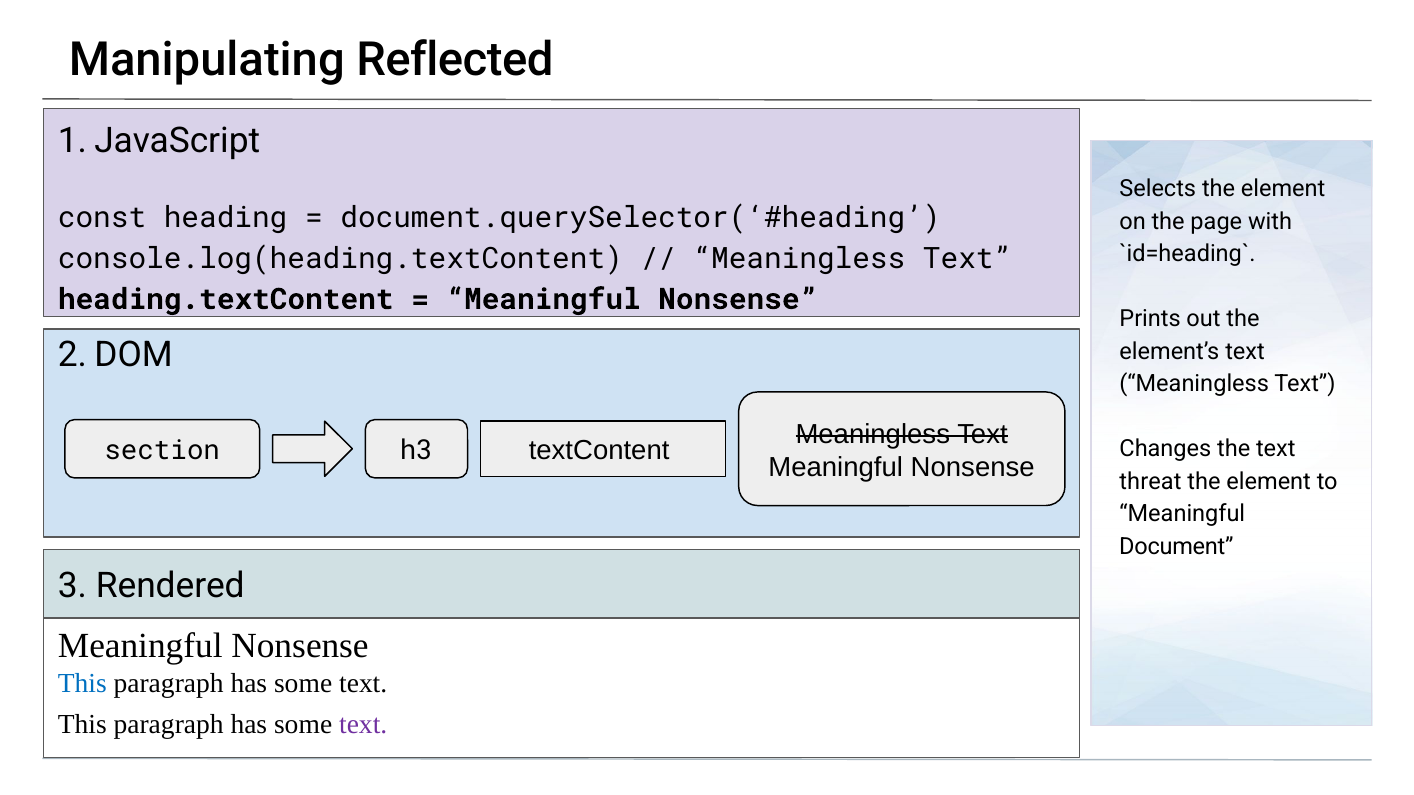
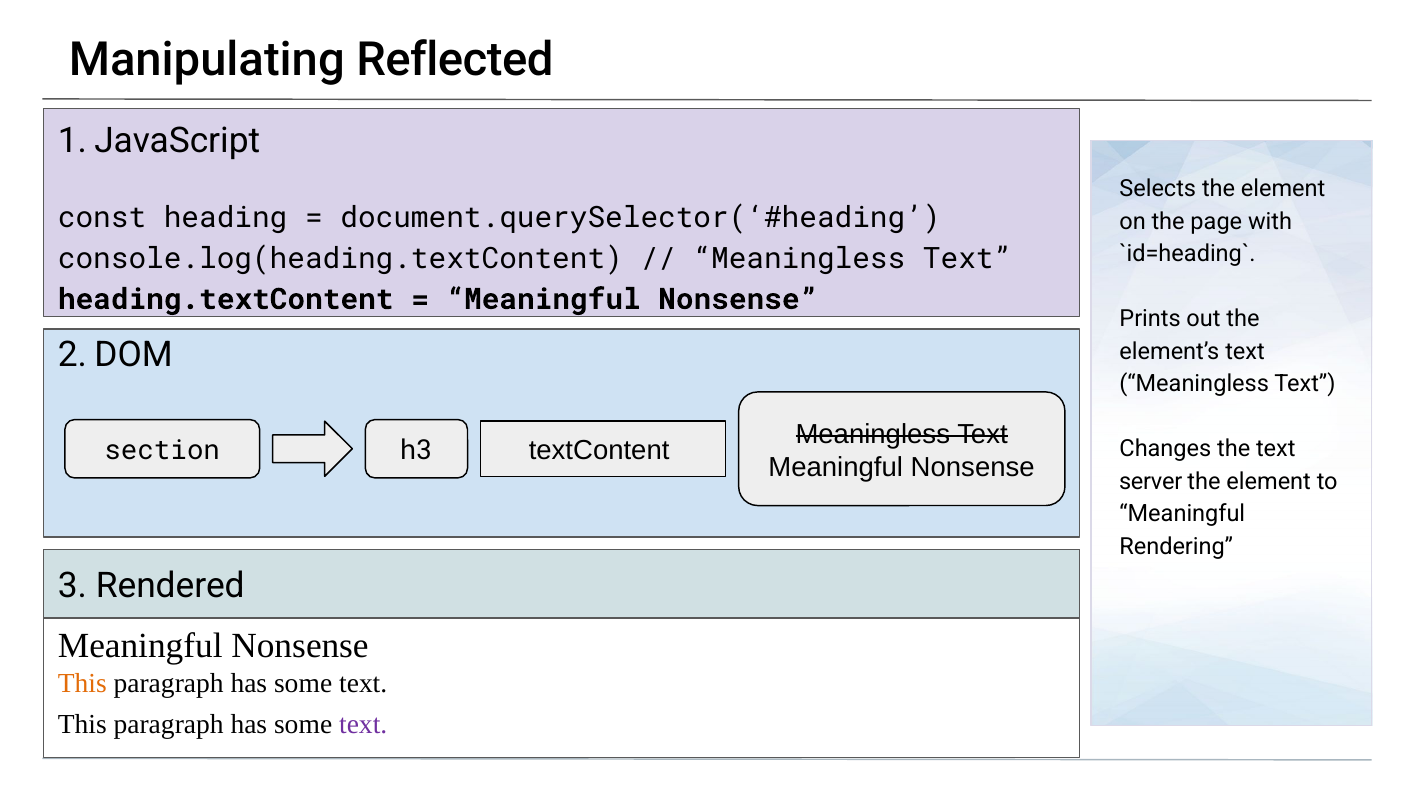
threat: threat -> server (1151, 482)
Document: Document -> Rendering (1176, 547)
This colour: blue -> orange (82, 683)
